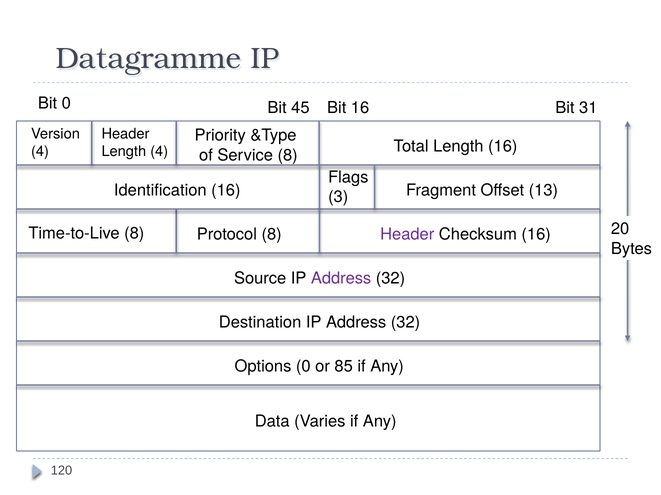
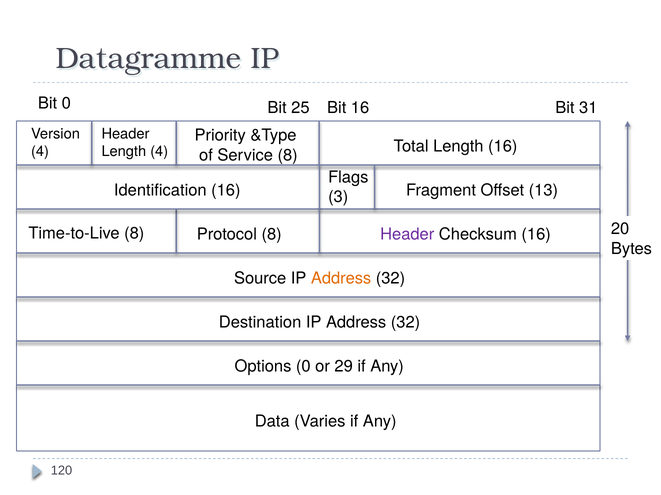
45: 45 -> 25 (300, 108)
Address colour: purple -> orange (341, 279)
85: 85 -> 29 (344, 367)
